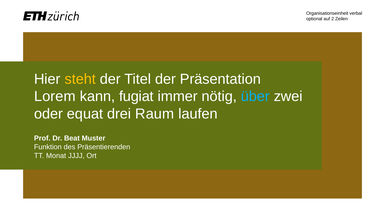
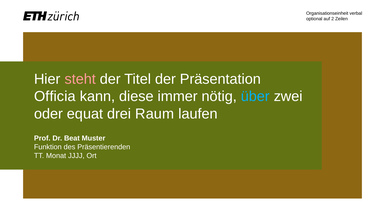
steht colour: yellow -> pink (80, 79)
Lorem: Lorem -> Officia (55, 96)
fugiat: fugiat -> diese (136, 96)
